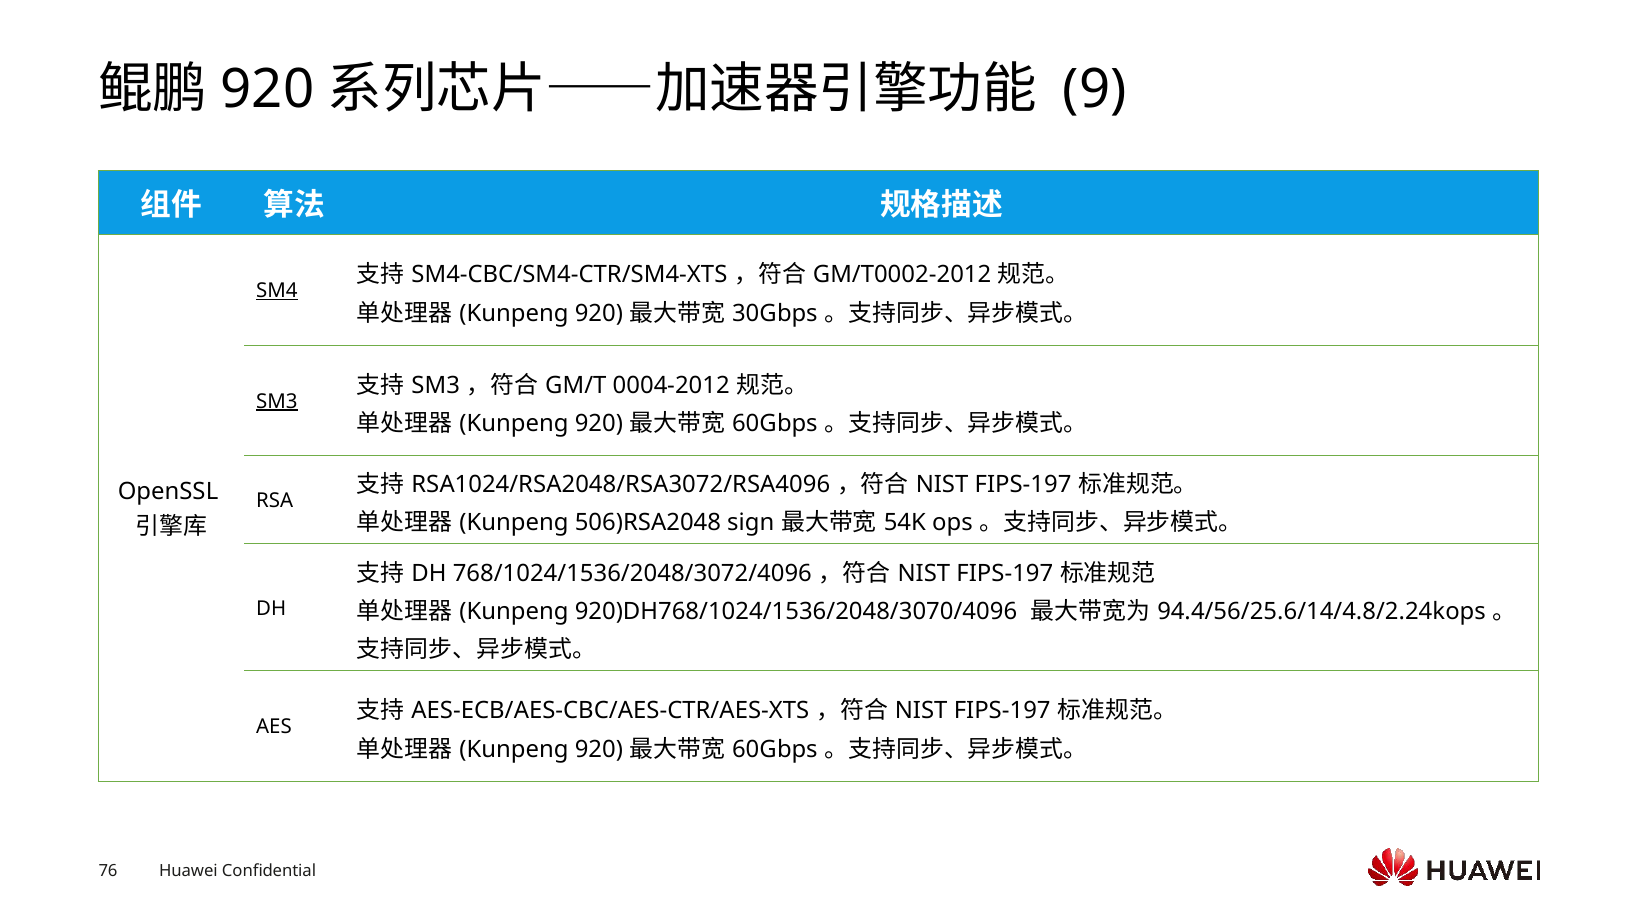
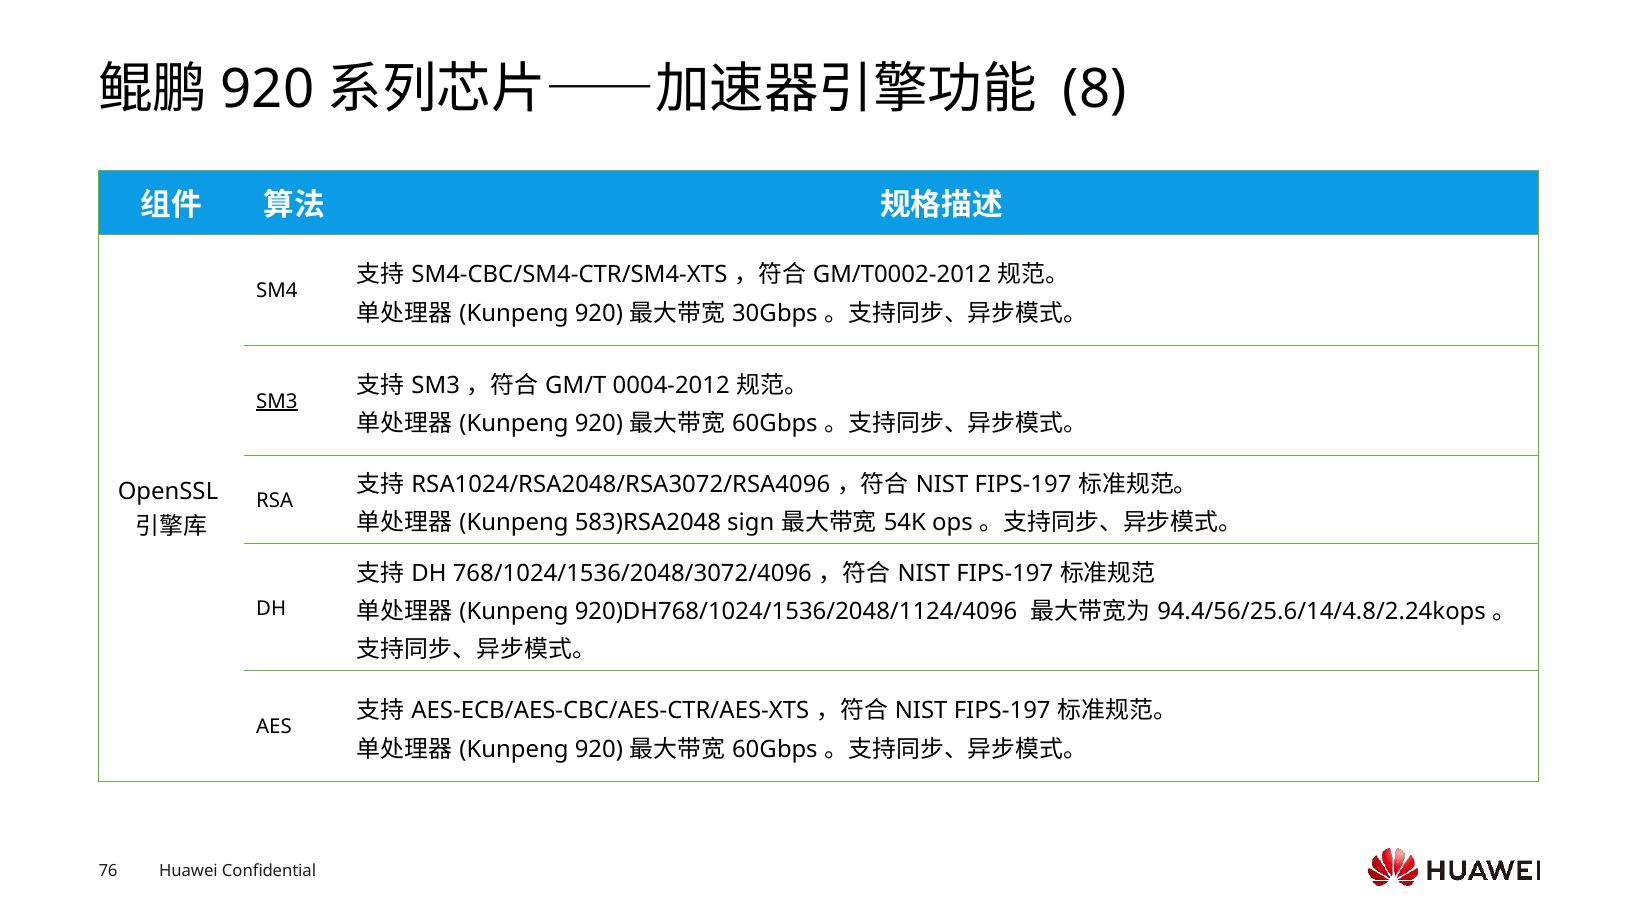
9: 9 -> 8 (1095, 89)
SM4 underline: present -> none (277, 291)
506)RSA2048: 506)RSA2048 -> 583)RSA2048 (648, 523)
920)DH768/1024/1536/2048/3070/4096: 920)DH768/1024/1536/2048/3070/4096 -> 920)DH768/1024/1536/2048/1124/4096 (796, 611)
